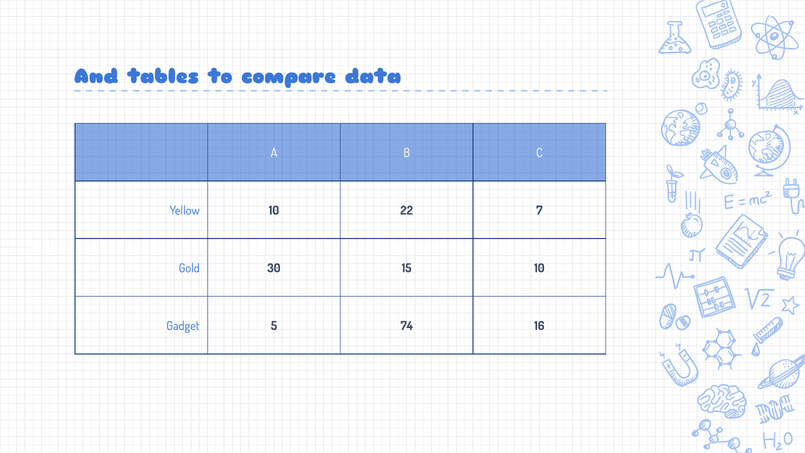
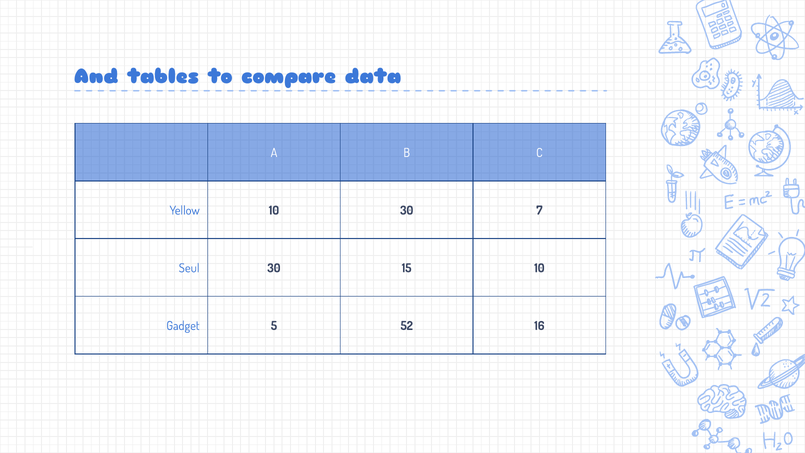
10 22: 22 -> 30 (407, 210)
Gold: Gold -> Seul (189, 268)
74: 74 -> 52 (407, 326)
